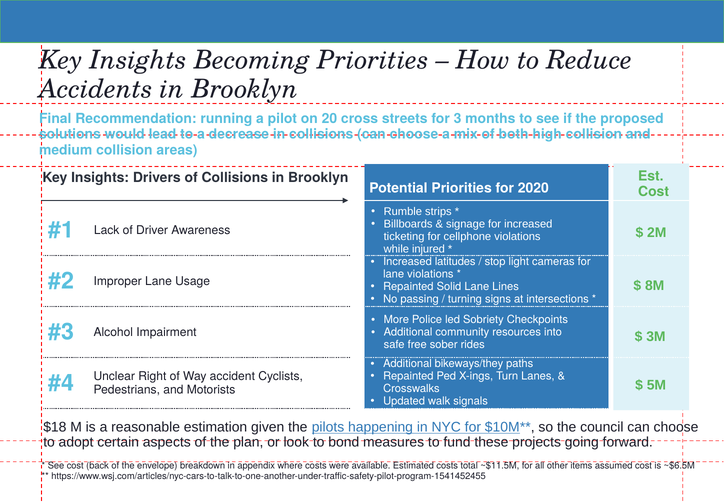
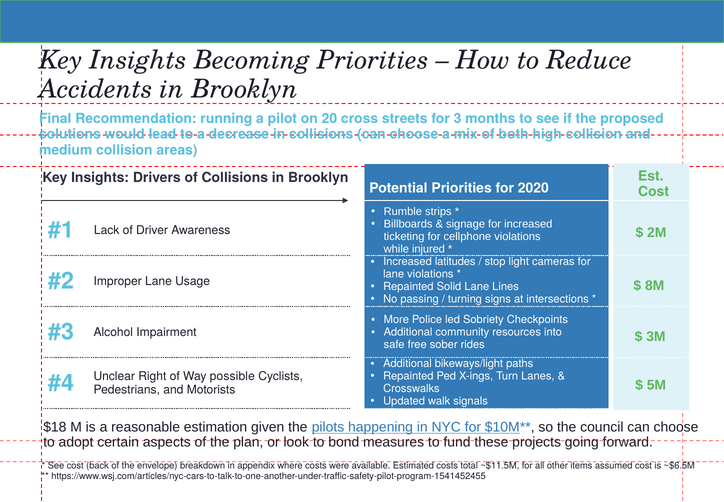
bikeways/they: bikeways/they -> bikeways/light (469, 363)
accident: accident -> possible (232, 376)
